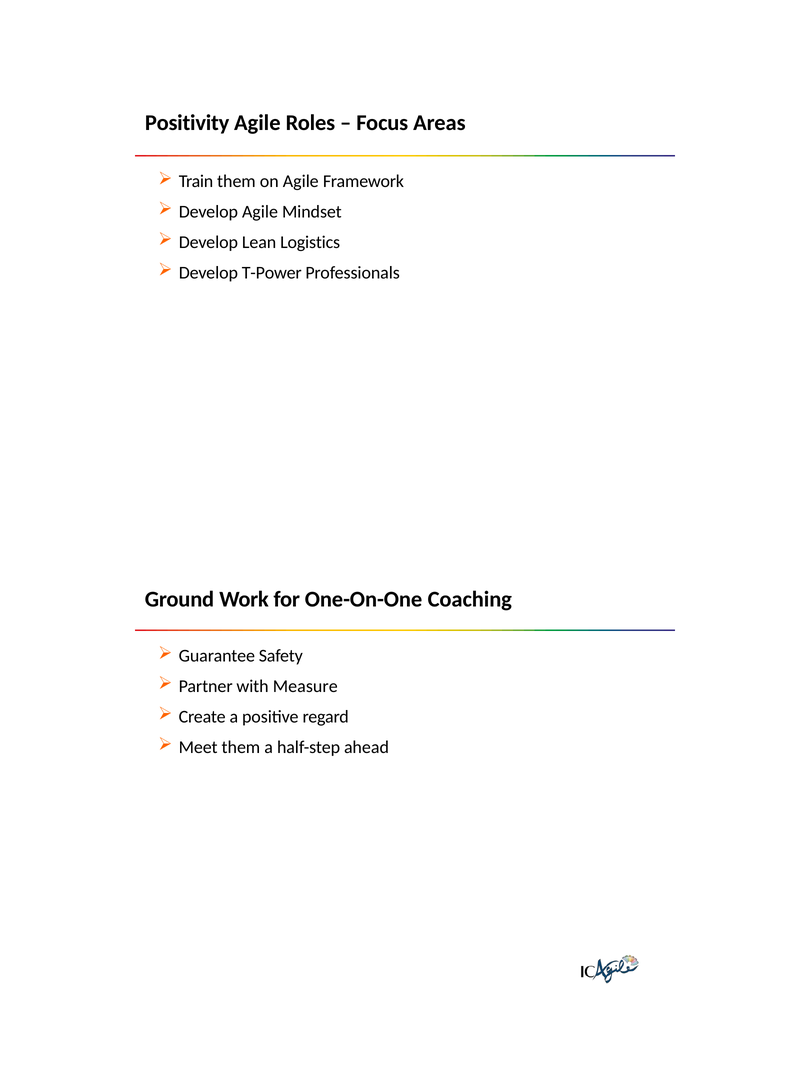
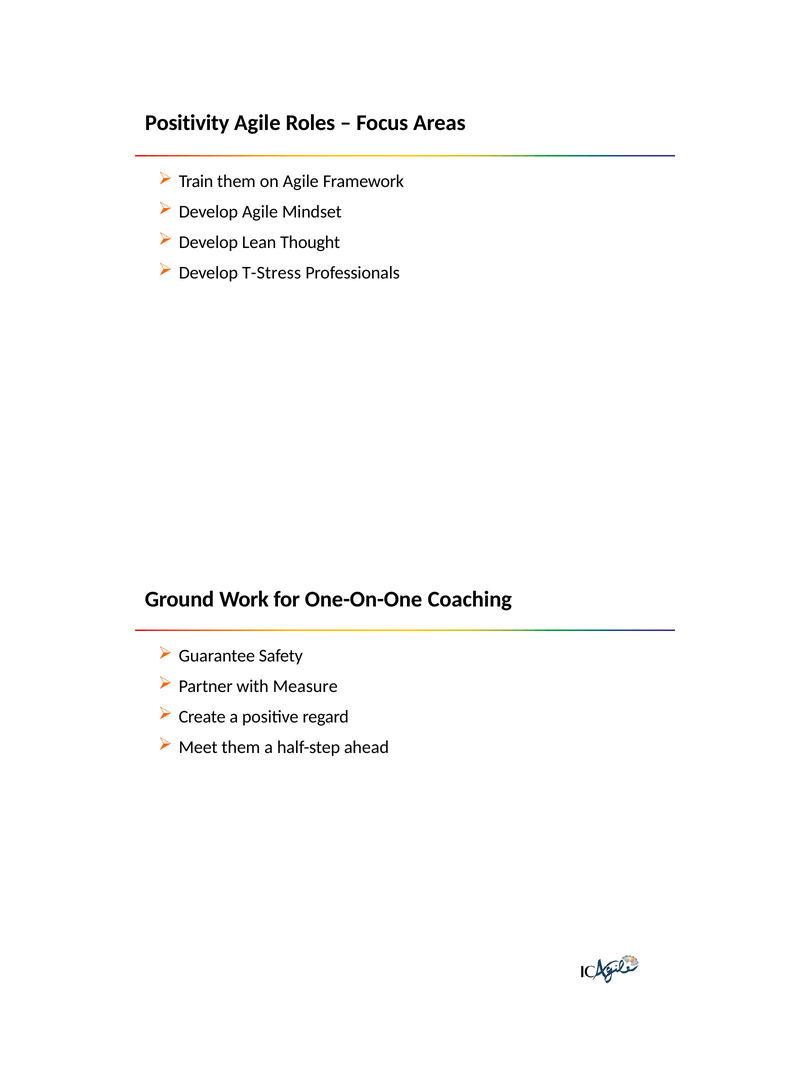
Logistics: Logistics -> Thought (310, 242)
T-Power: T-Power -> T-Stress (272, 273)
